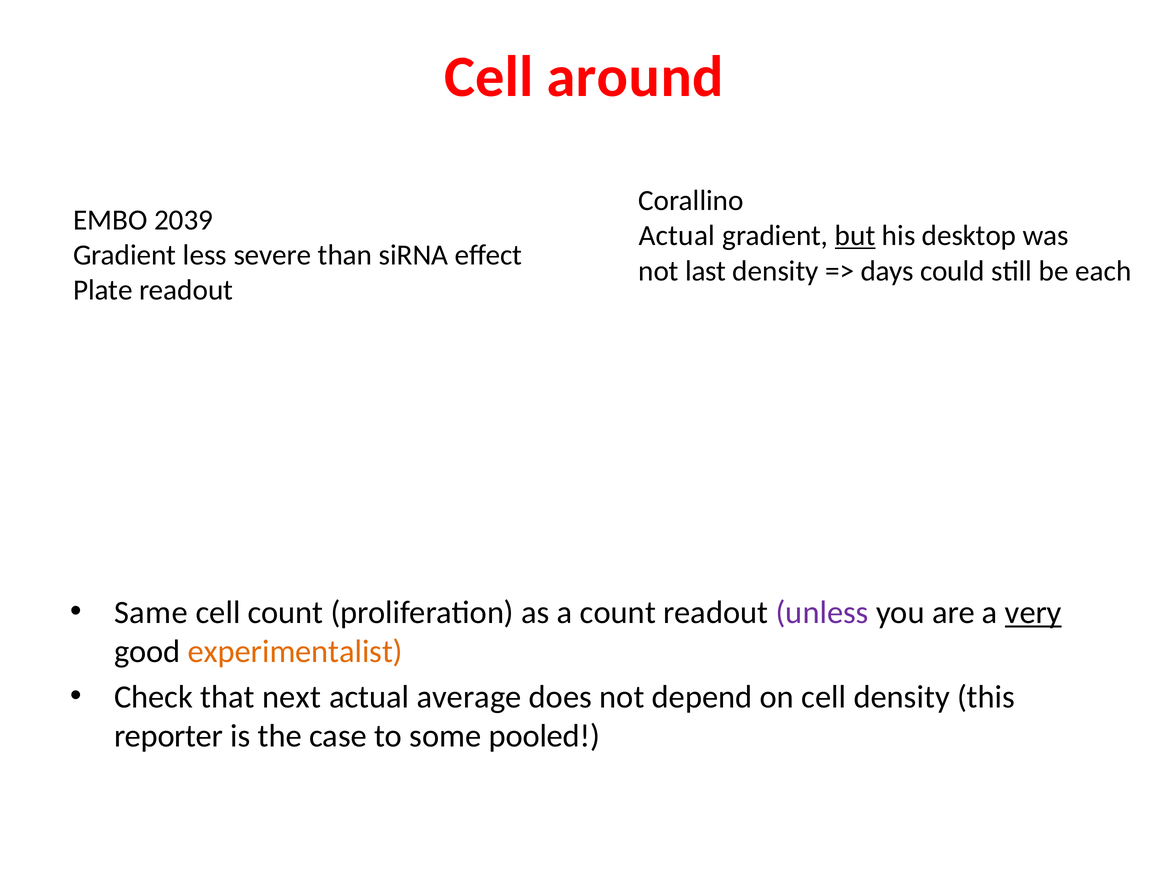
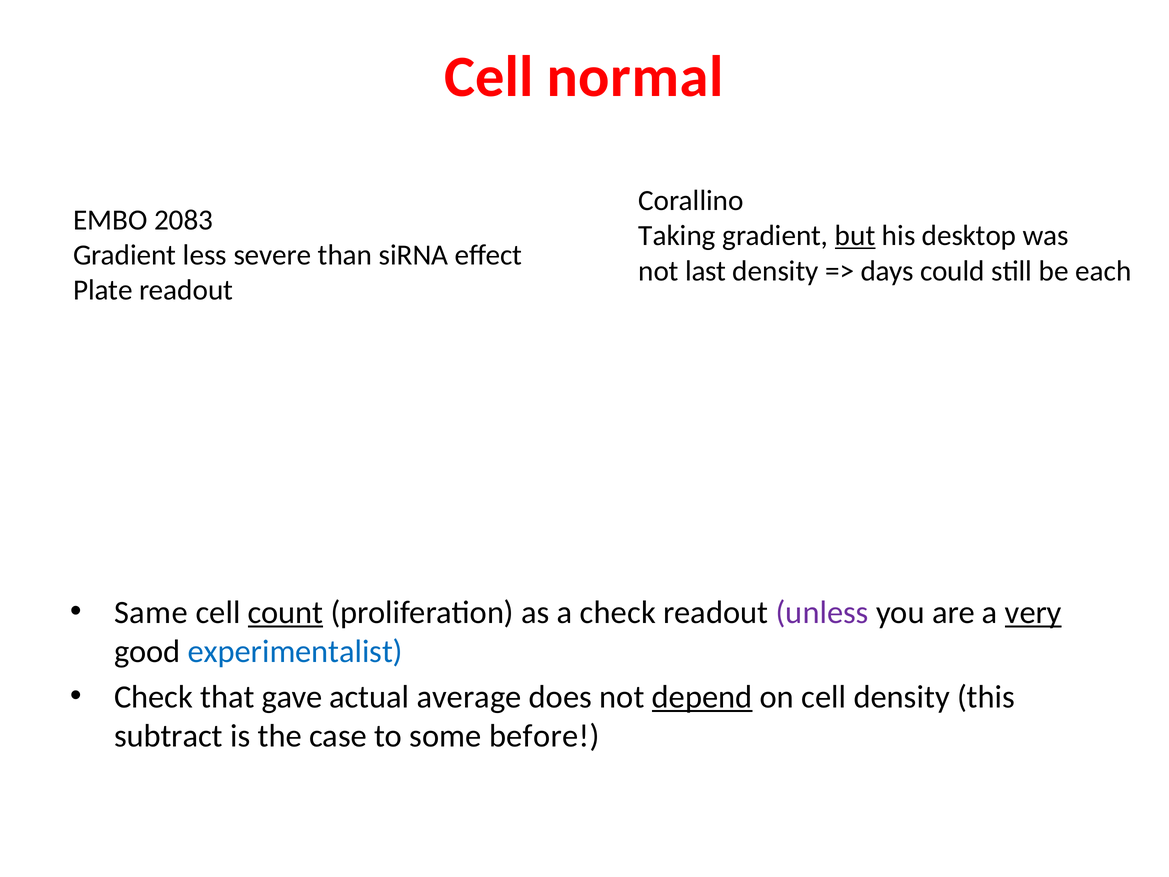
around: around -> normal (635, 77)
2039: 2039 -> 2083 (184, 220)
Actual: Actual -> Taking (677, 236)
count underline: none -> present (286, 612)
a count: count -> check (618, 612)
experimentalist colour: orange -> blue (295, 651)
next: next -> gave (292, 697)
depend underline: none -> present (702, 697)
reporter: reporter -> subtract (168, 736)
pooled: pooled -> before (544, 736)
